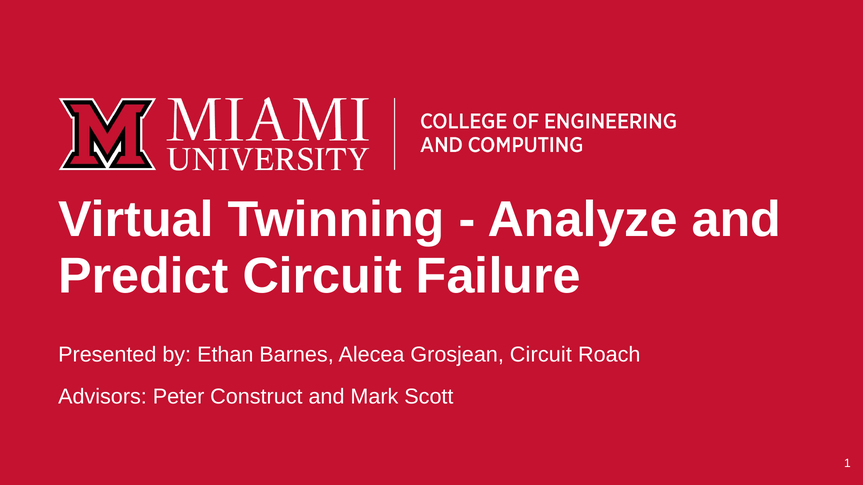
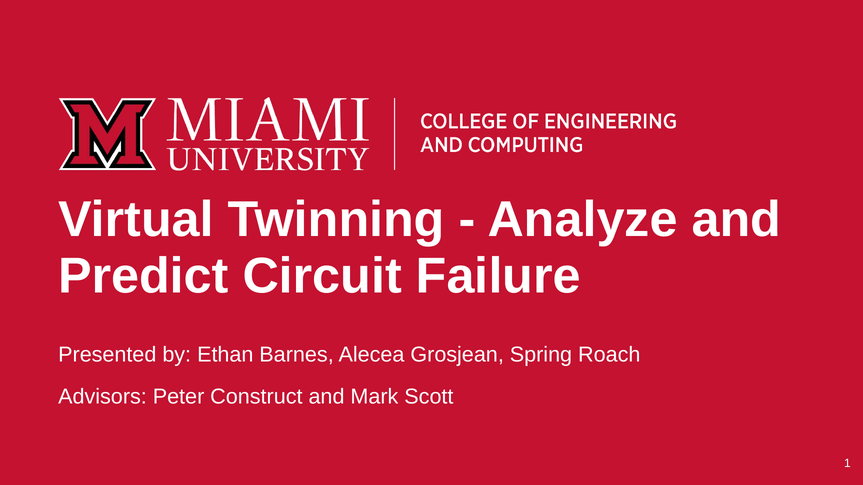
Grosjean Circuit: Circuit -> Spring (541, 355)
